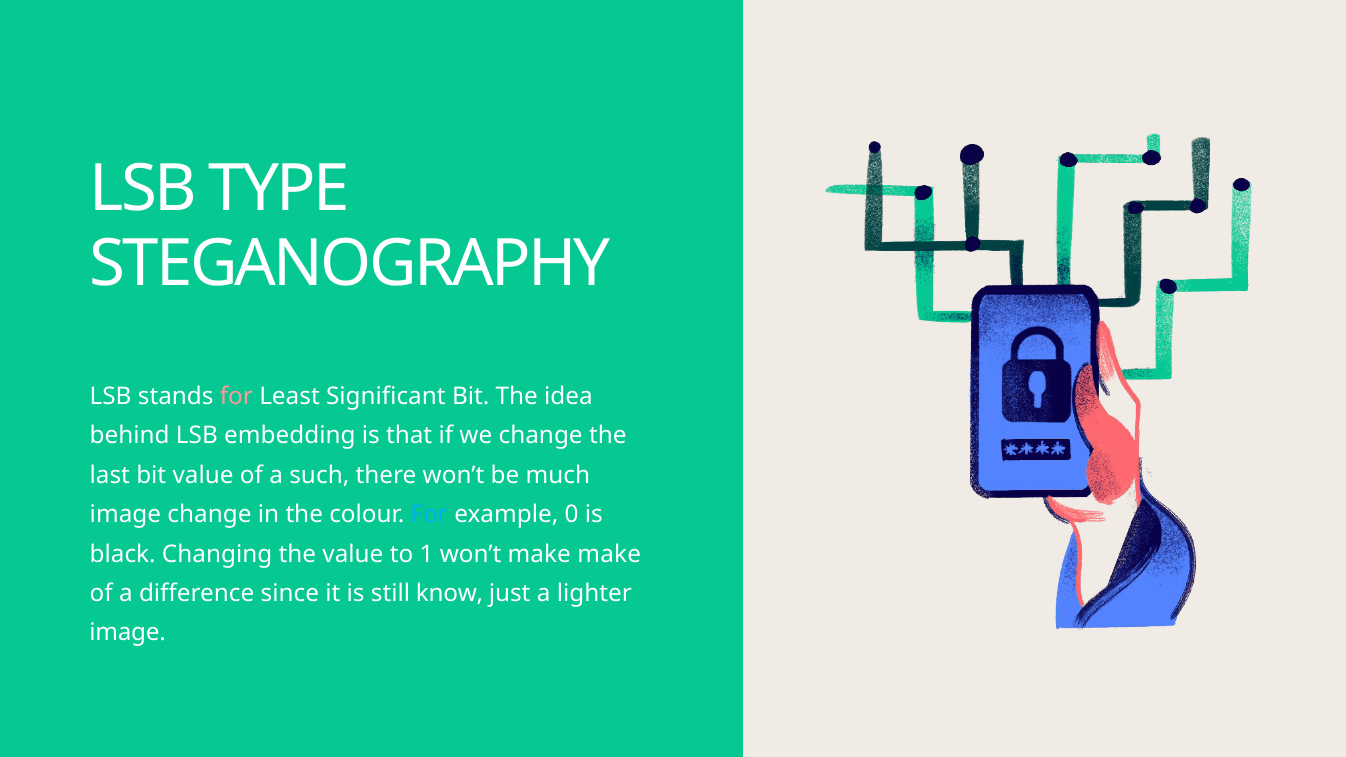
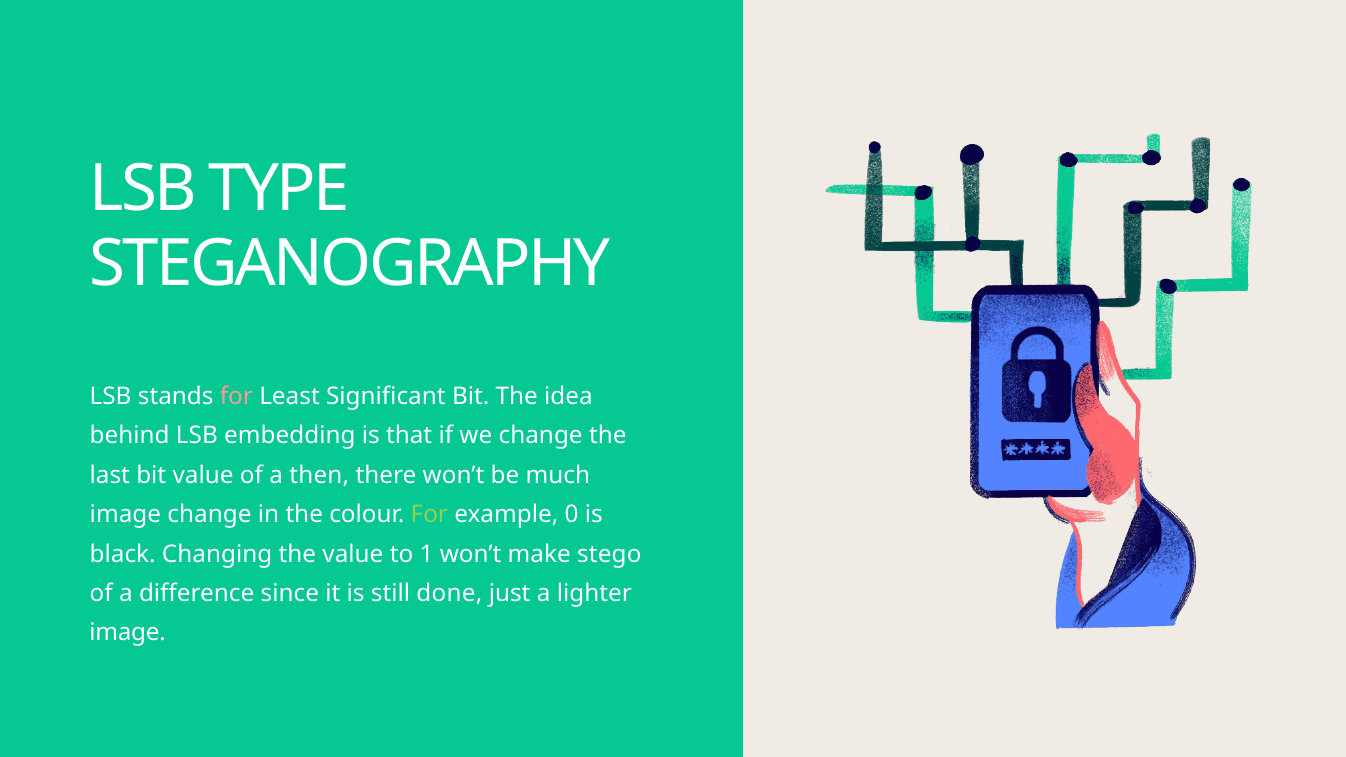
such: such -> then (319, 475)
For colour: light blue -> light green (429, 515)
make make: make -> stego (609, 554)
know: know -> done (449, 593)
